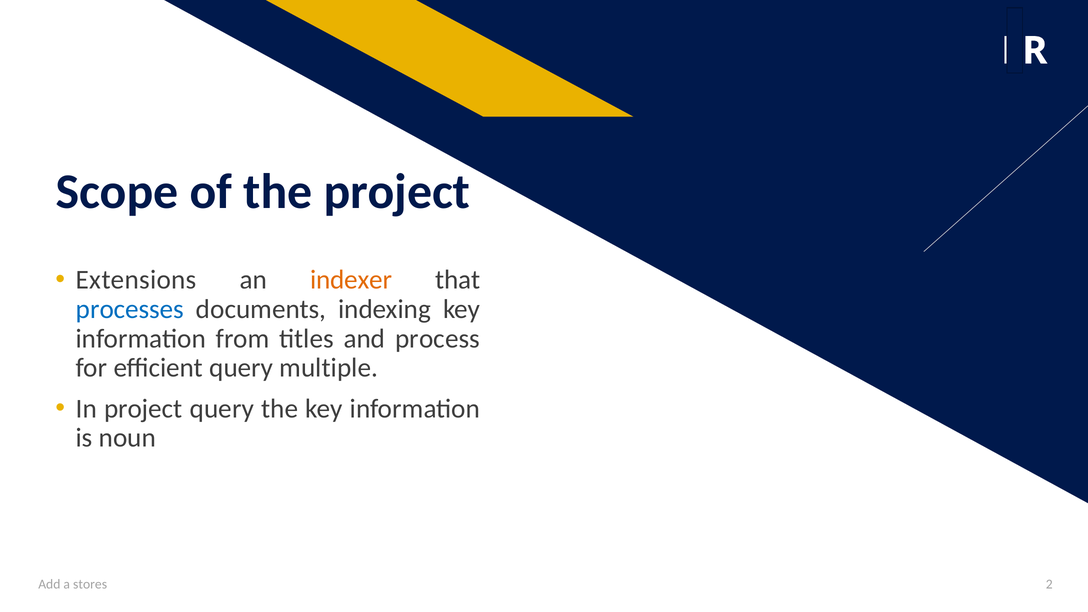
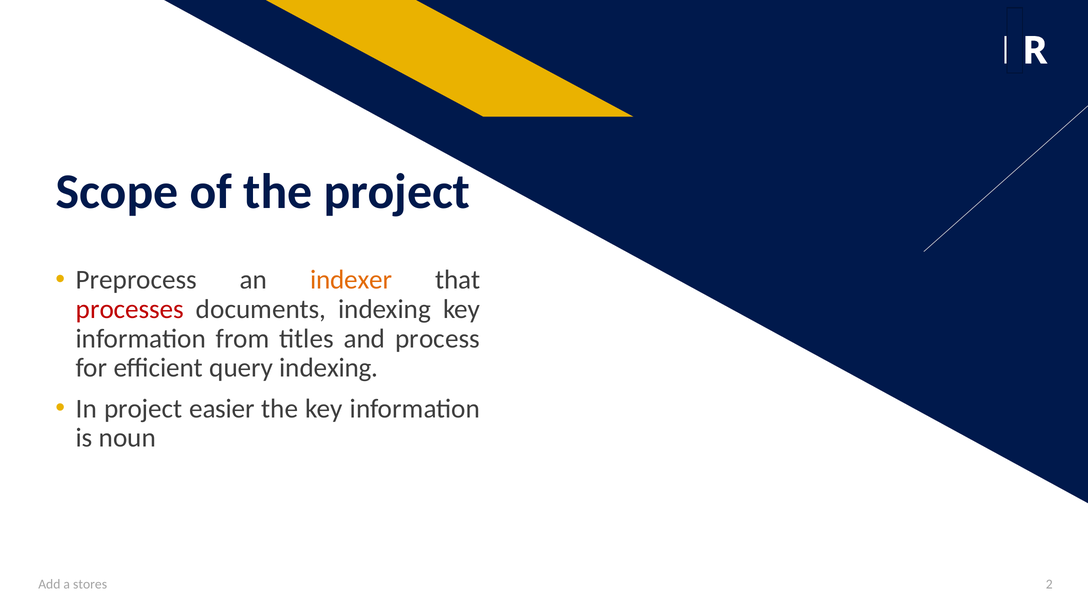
Extensions: Extensions -> Preprocess (136, 280)
processes colour: blue -> red (130, 309)
query multiple: multiple -> indexing (329, 368)
project query: query -> easier (222, 409)
